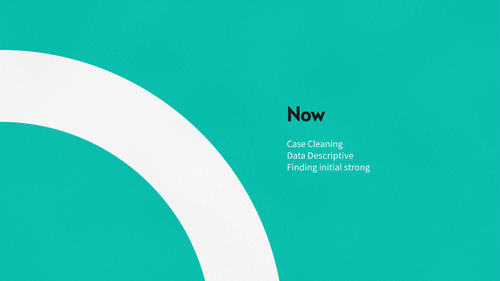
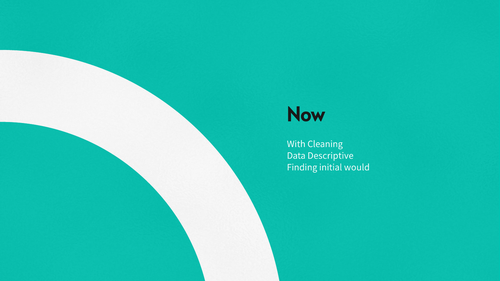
Case: Case -> With (296, 144)
strong: strong -> would (357, 167)
